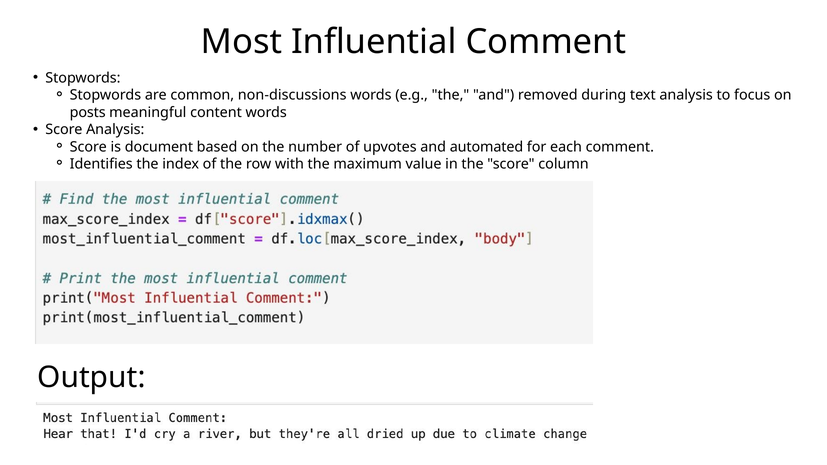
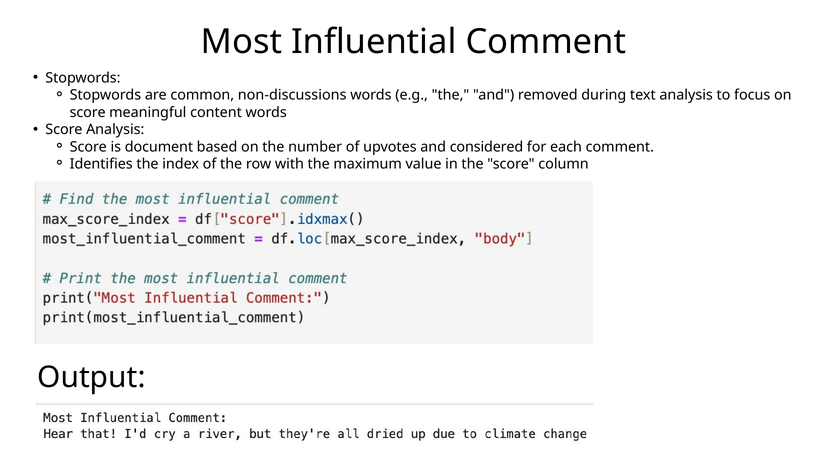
posts: posts -> score (88, 112)
automated: automated -> considered (487, 147)
